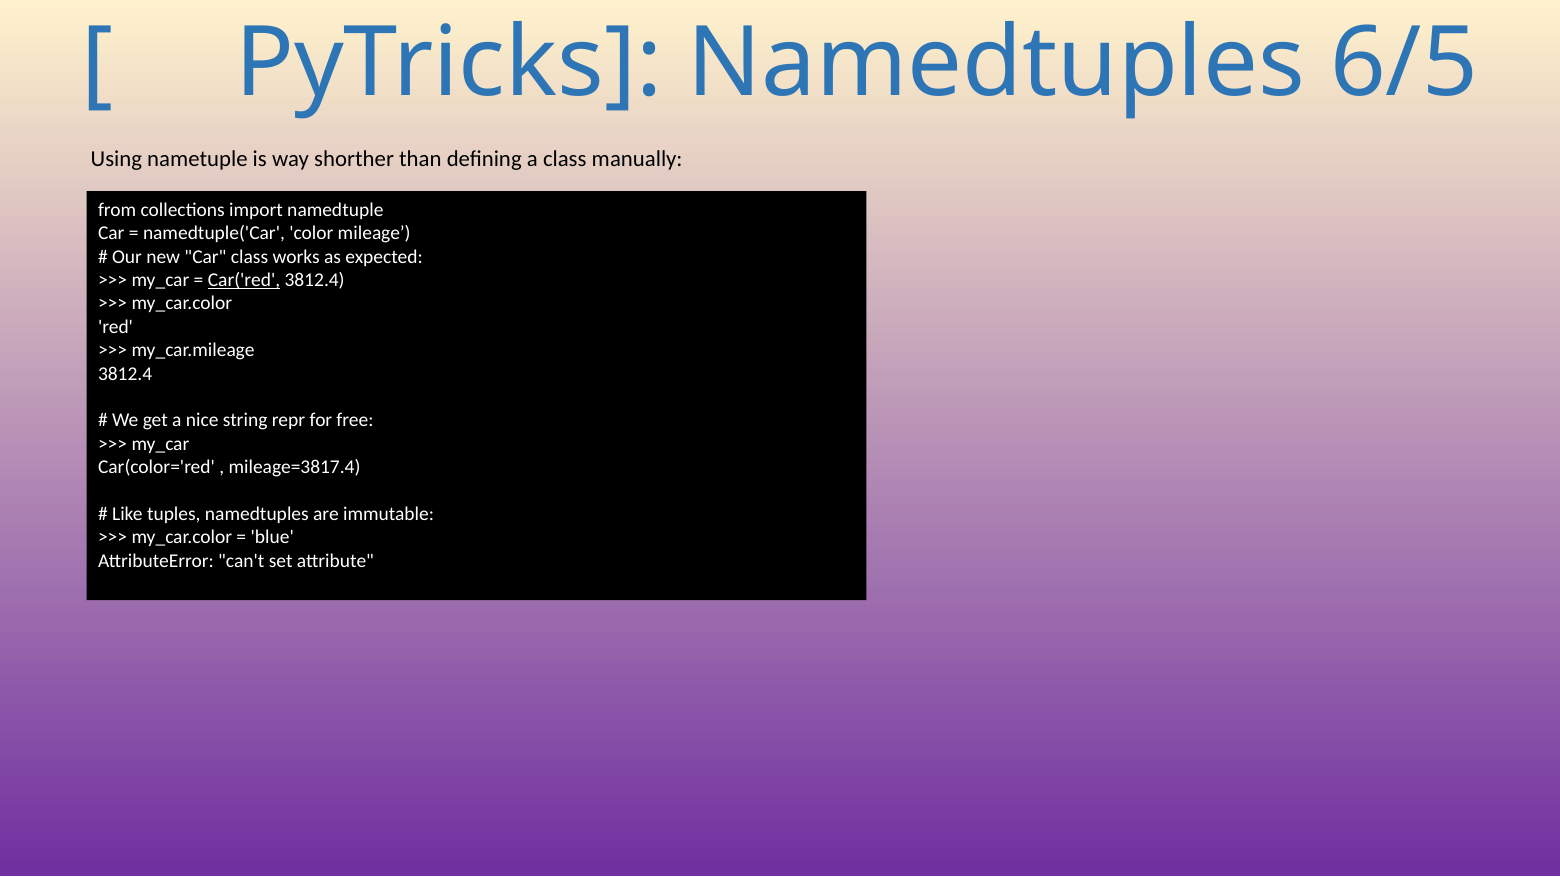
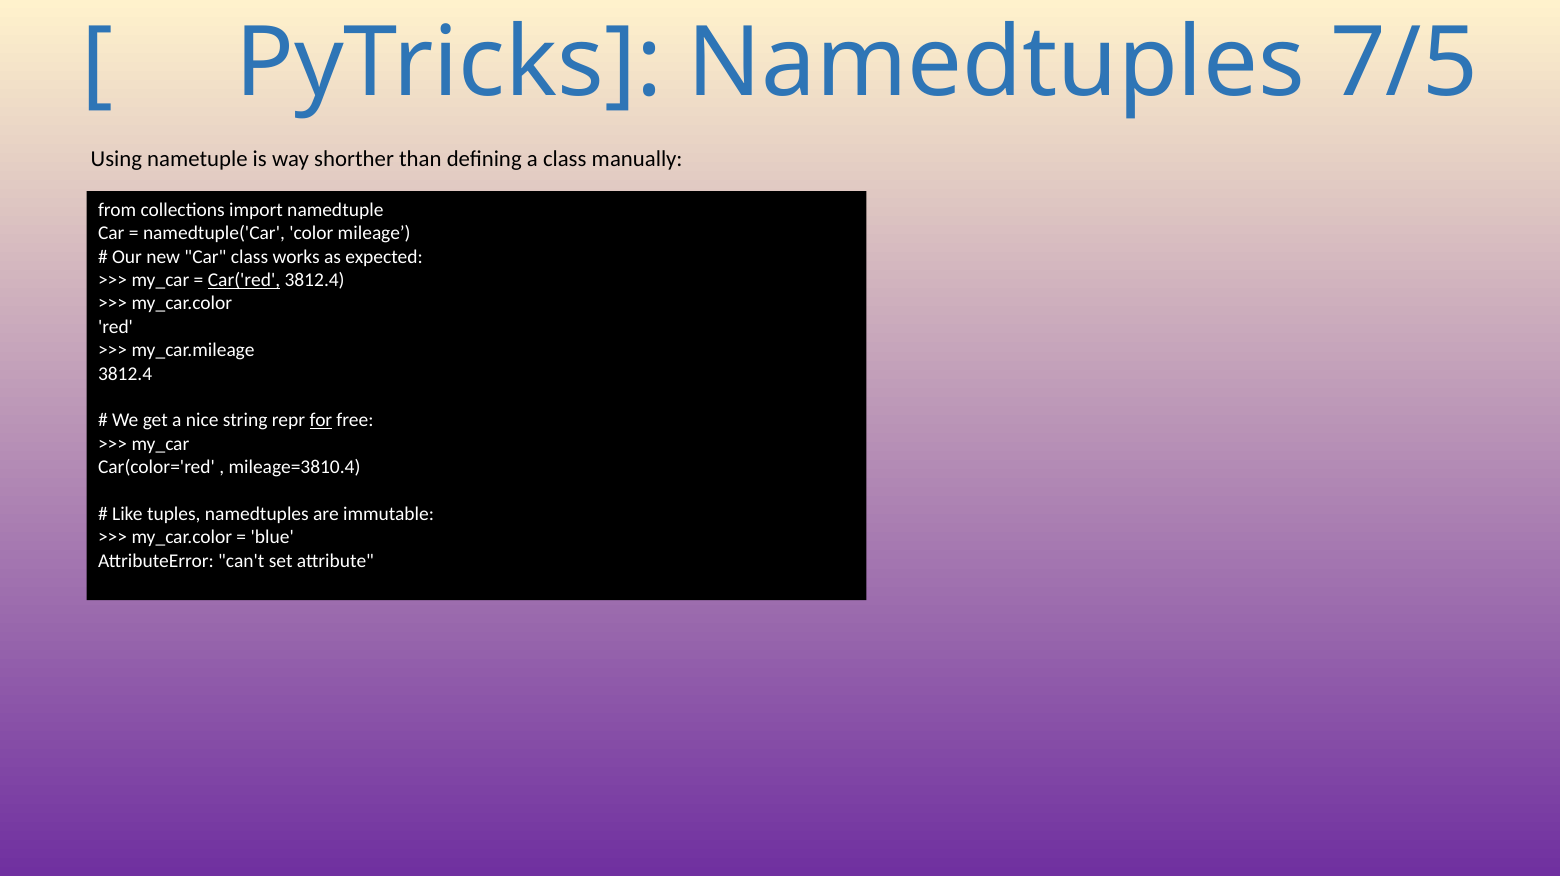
6/5: 6/5 -> 7/5 (1404, 63)
for underline: none -> present (321, 421)
mileage=3817.4: mileage=3817.4 -> mileage=3810.4 (295, 467)
